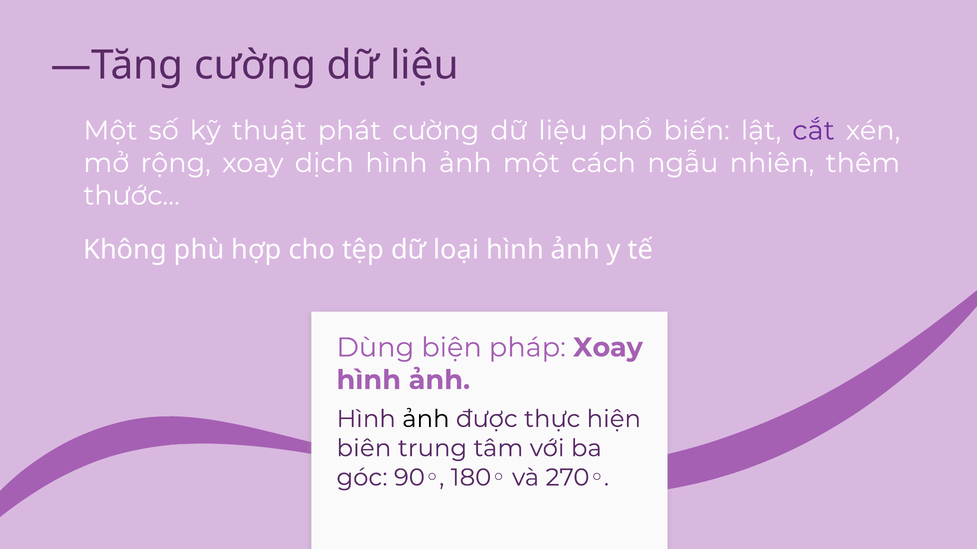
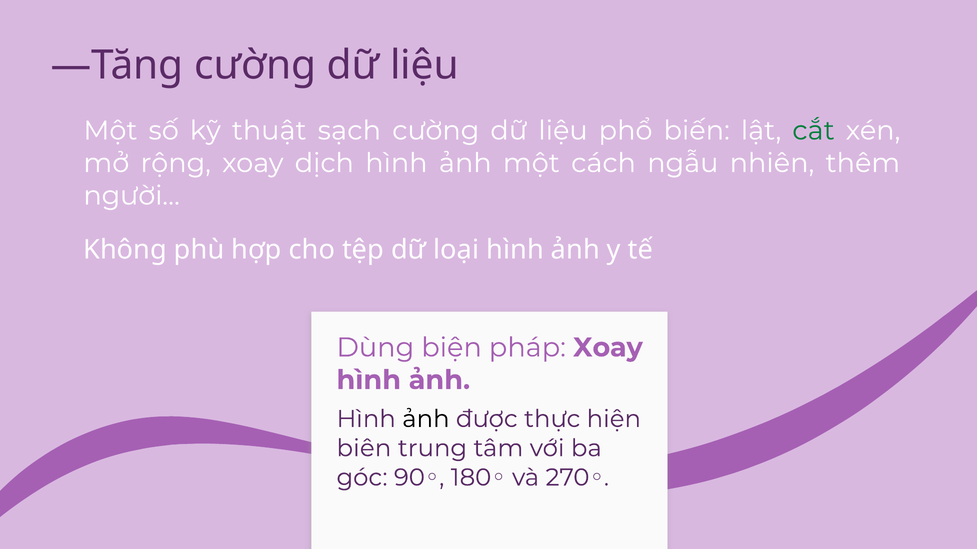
phát: phát -> sạch (349, 131)
cắt colour: purple -> green (814, 131)
thước…: thước… -> người… (132, 196)
